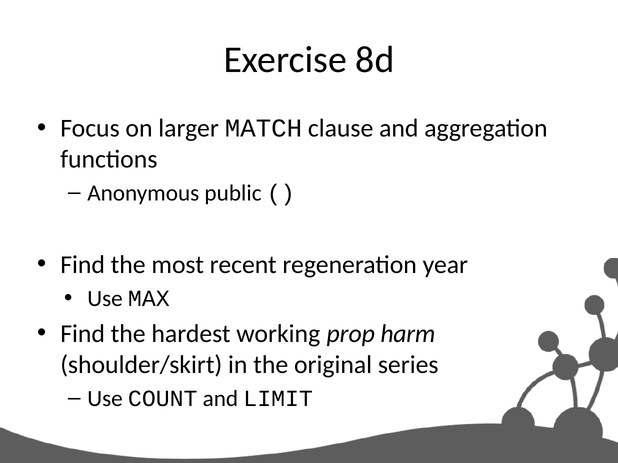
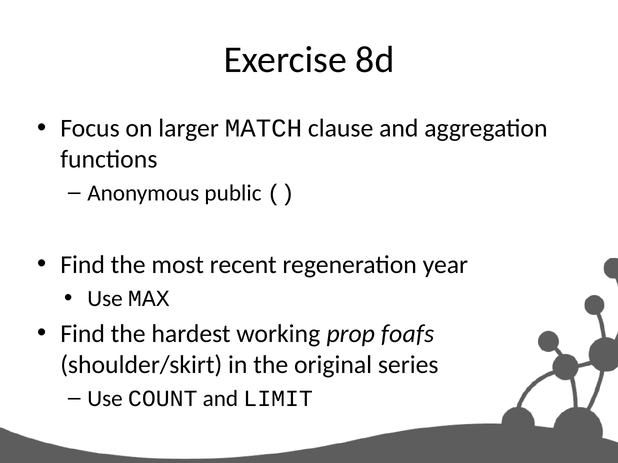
harm: harm -> foafs (408, 334)
